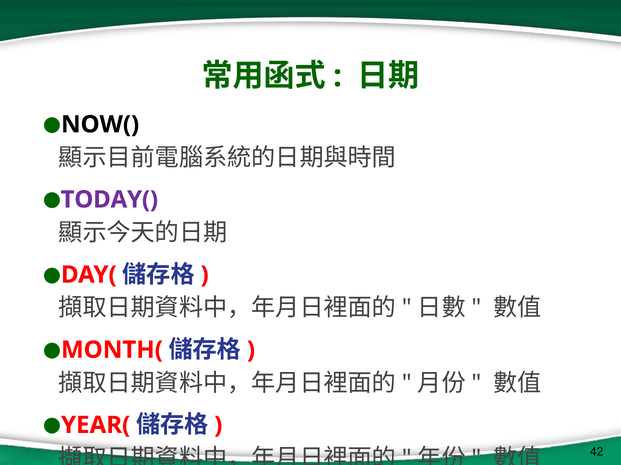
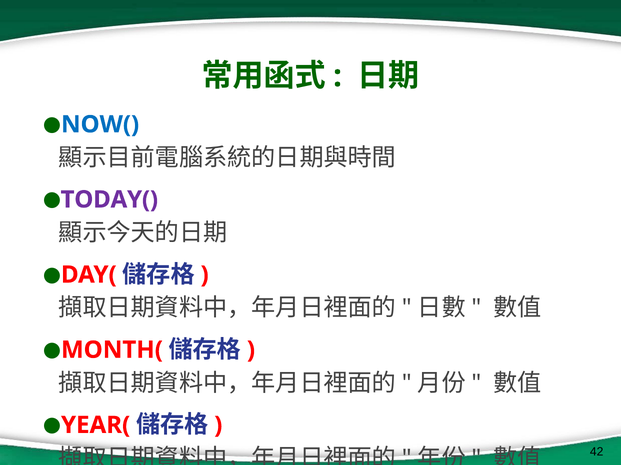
NOW( colour: black -> blue (100, 125)
